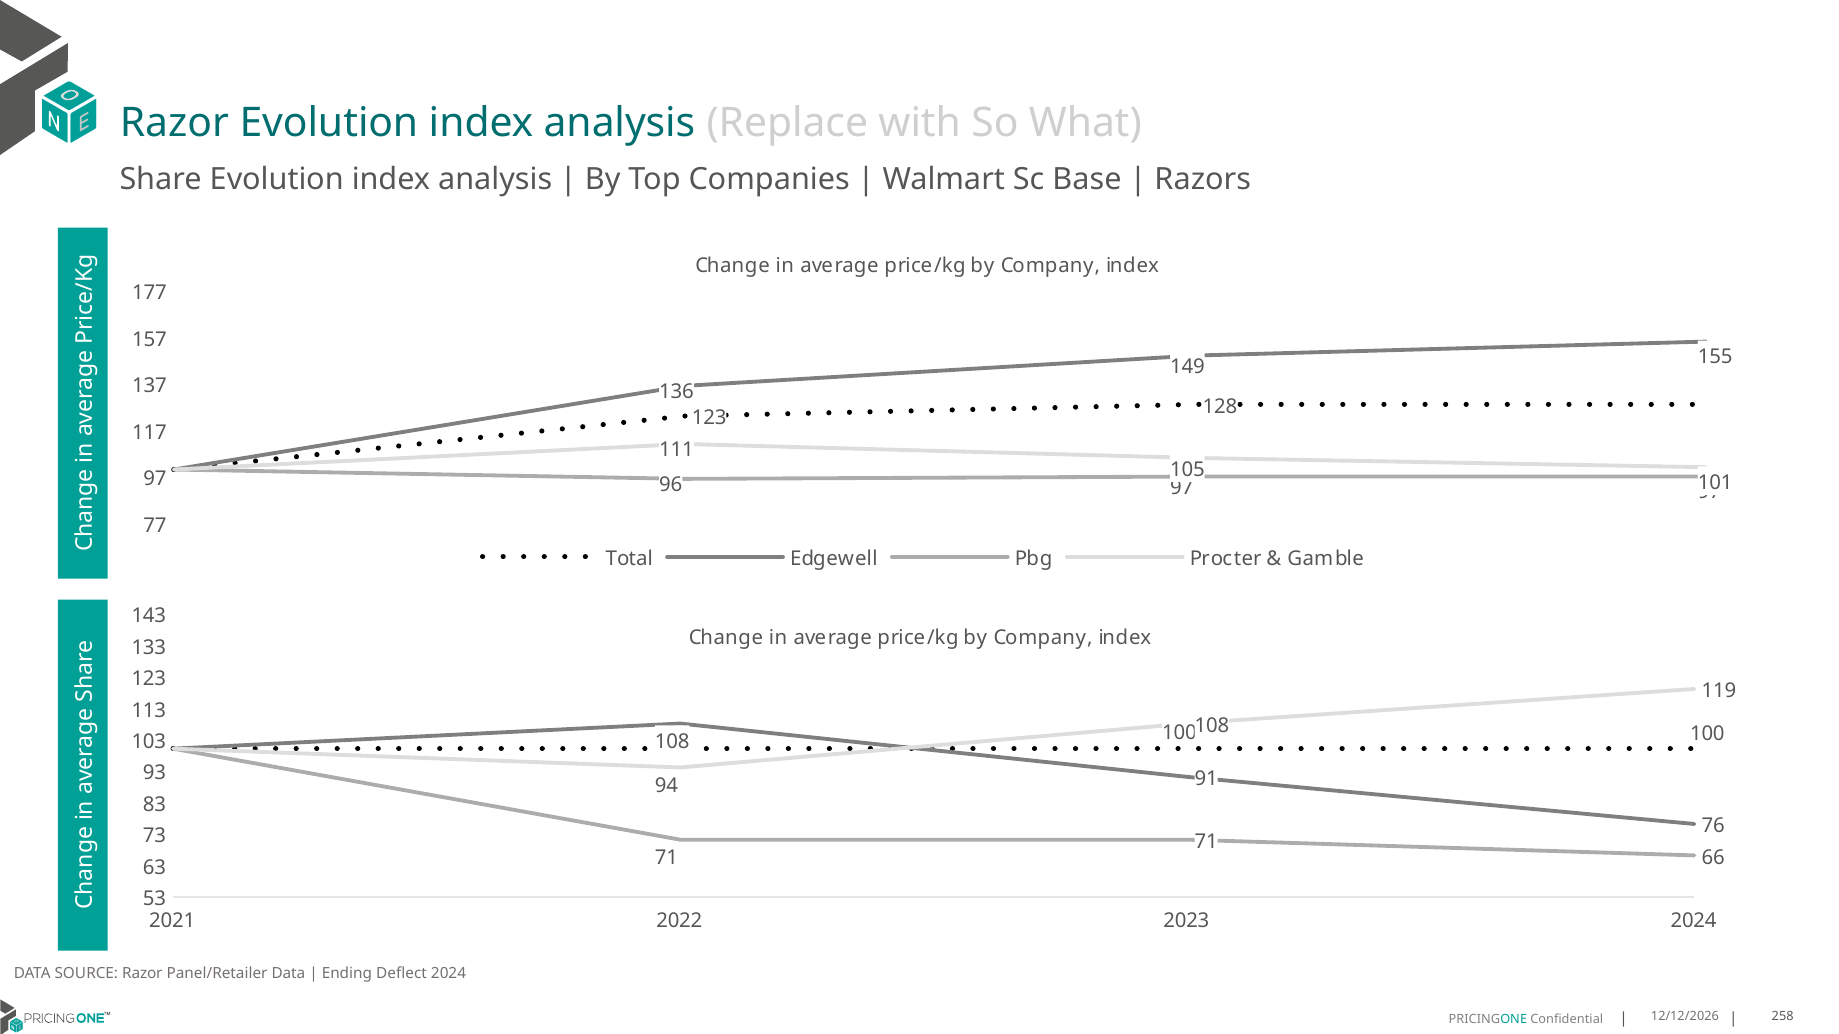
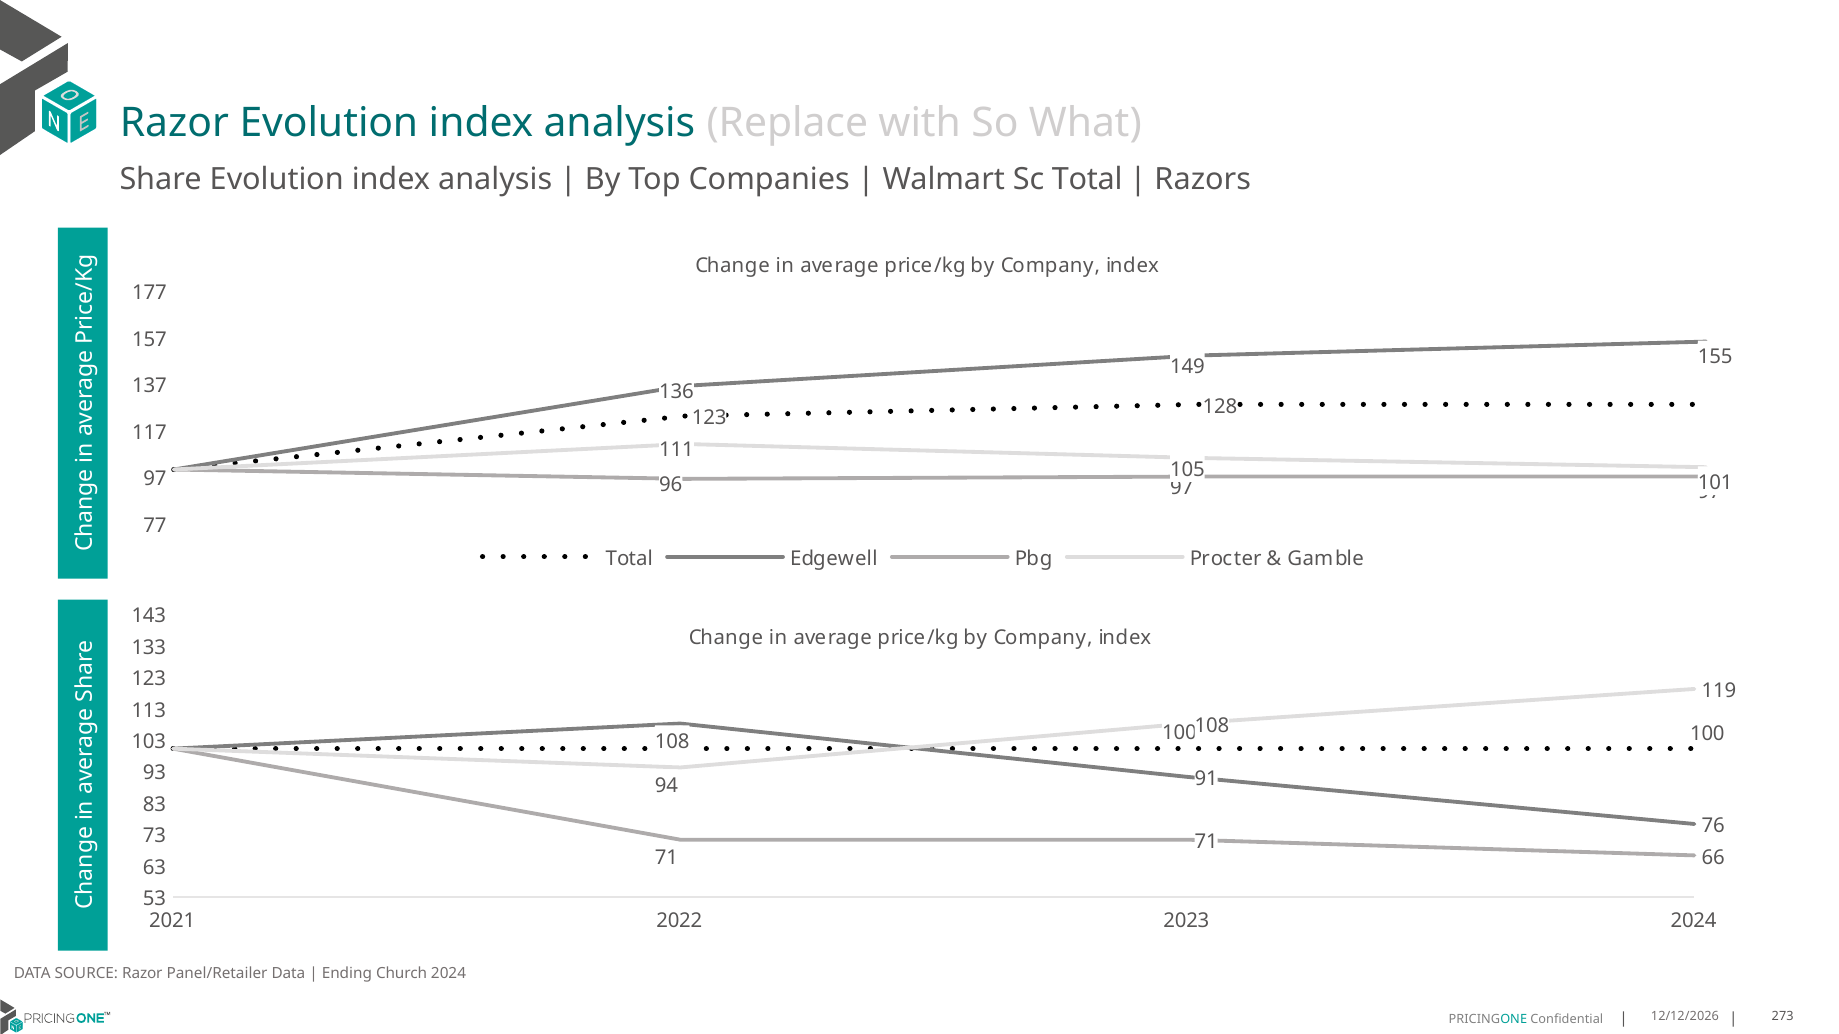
Sc Base: Base -> Total (1087, 179)
Deflect: Deflect -> Church (402, 974)
258: 258 -> 273 (1783, 1017)
